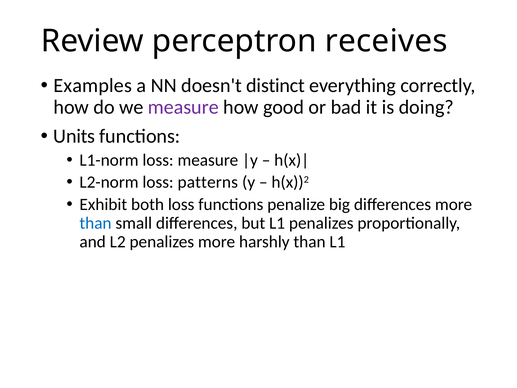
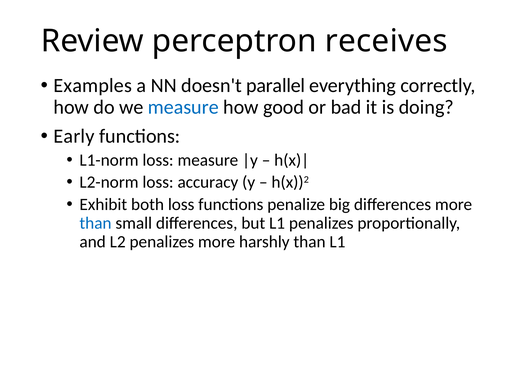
distinct: distinct -> parallel (276, 86)
measure colour: purple -> blue (183, 107)
Units: Units -> Early (74, 136)
patterns: patterns -> accuracy (208, 182)
